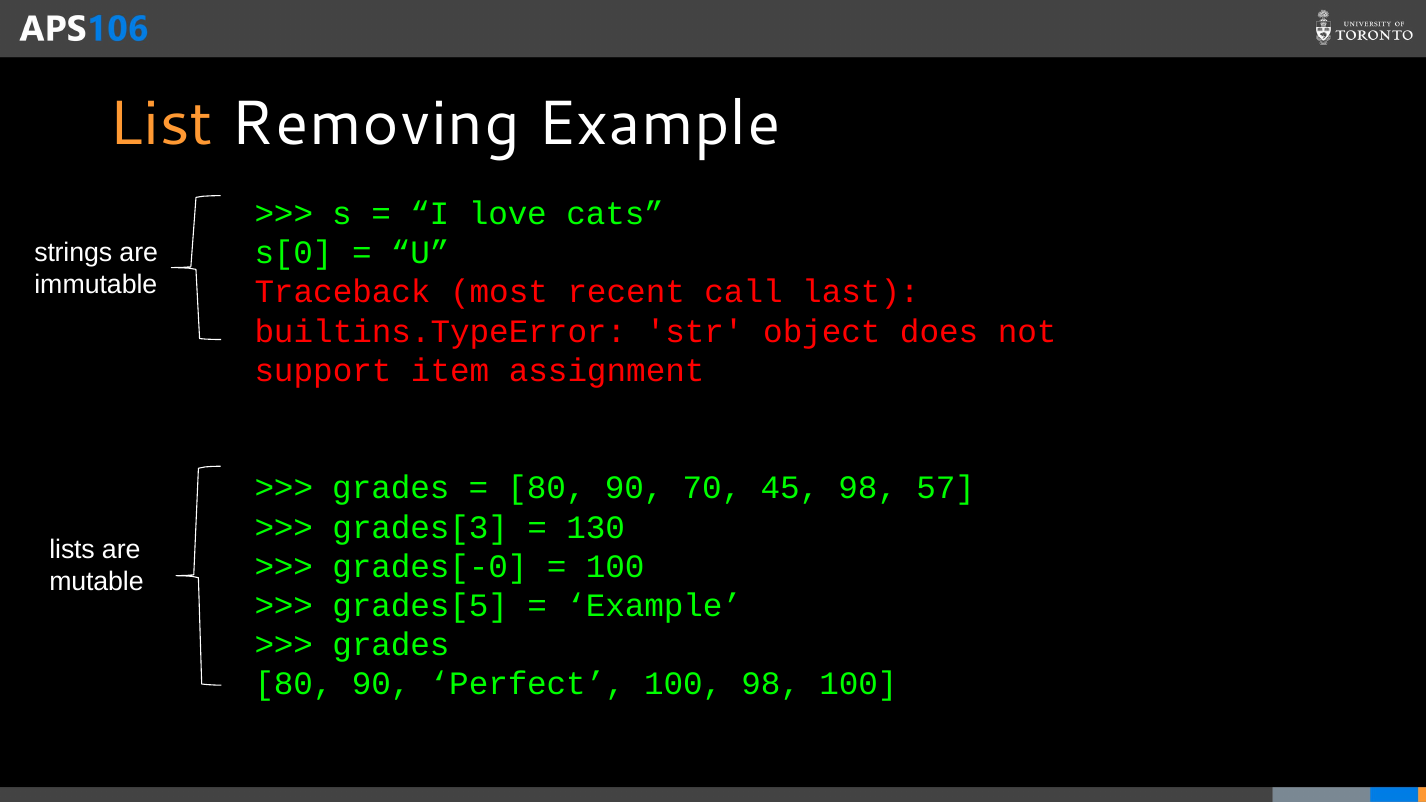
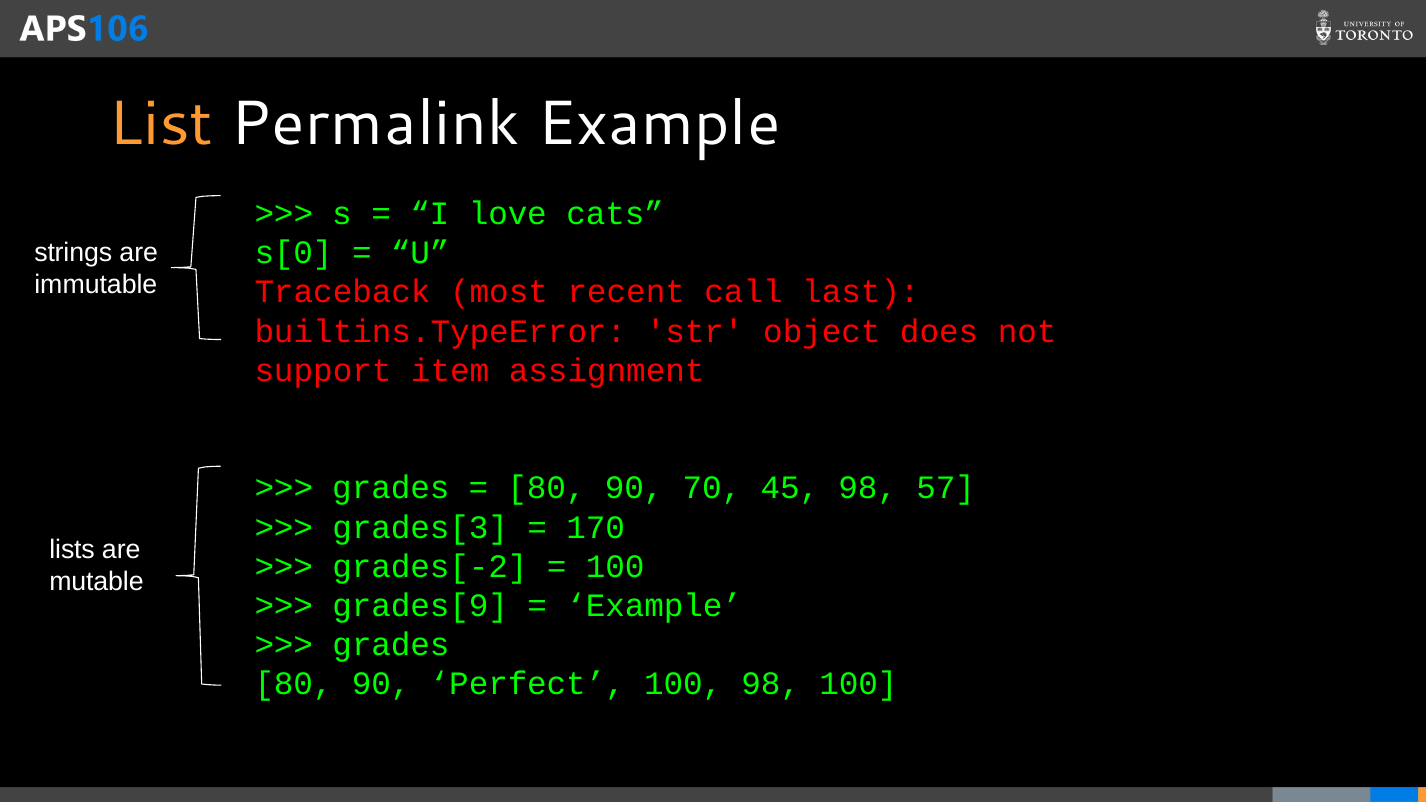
Removing: Removing -> Permalink (375, 124)
130: 130 -> 170 (596, 527)
grades[-0: grades[-0 -> grades[-2 (430, 567)
grades[5: grades[5 -> grades[9 (420, 606)
